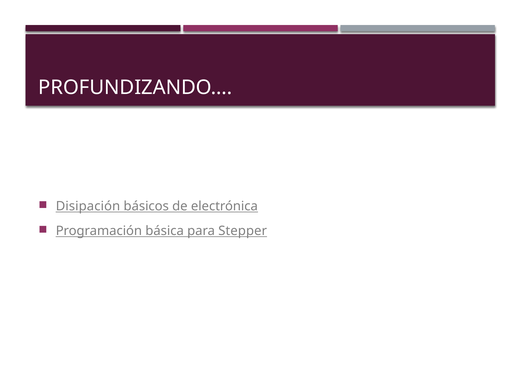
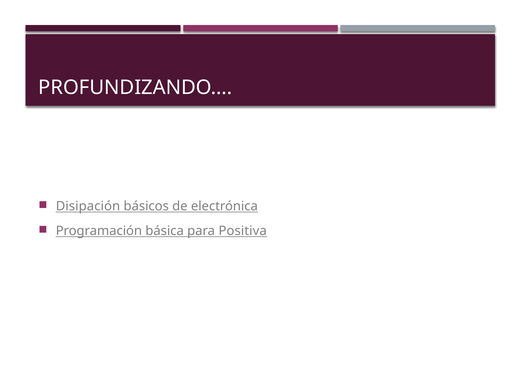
Stepper: Stepper -> Positiva (243, 231)
